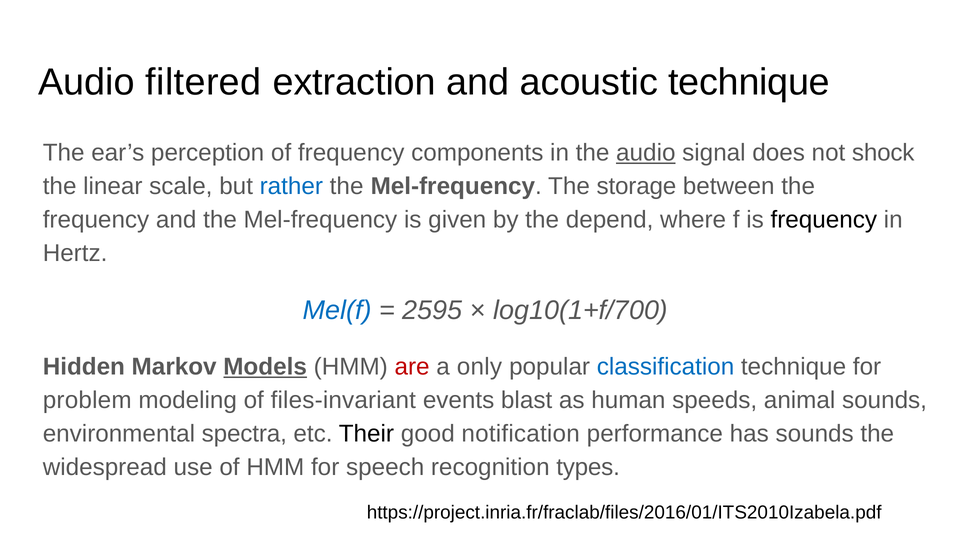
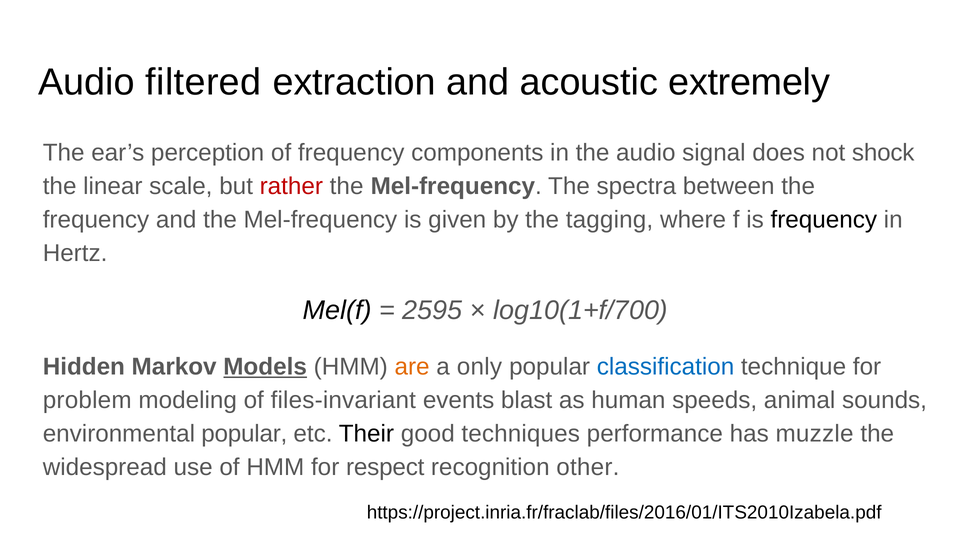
acoustic technique: technique -> extremely (749, 82)
audio underline: present -> none (646, 153)
rather colour: blue -> red (291, 186)
storage: storage -> spectra (636, 186)
depend: depend -> tagging (610, 220)
Mel(f colour: blue -> black (337, 311)
are colour: red -> orange (412, 367)
environmental spectra: spectra -> popular (244, 434)
notification: notification -> techniques (521, 434)
has sounds: sounds -> muzzle (815, 434)
speech: speech -> respect (385, 467)
types: types -> other (588, 467)
